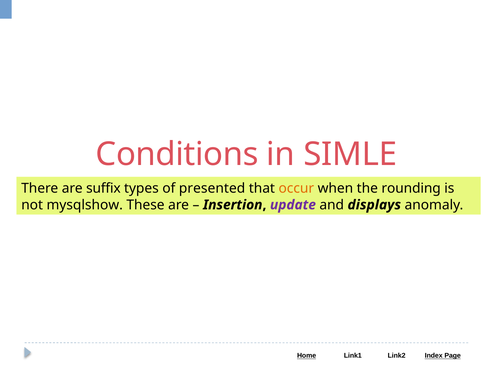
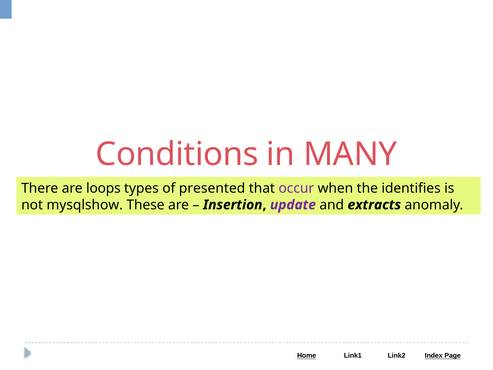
SIMLE: SIMLE -> MANY (350, 154)
suffix: suffix -> loops (103, 188)
occur colour: orange -> purple (296, 188)
rounding: rounding -> identifies (411, 188)
displays: displays -> extracts (374, 205)
